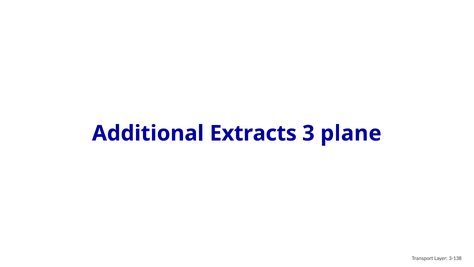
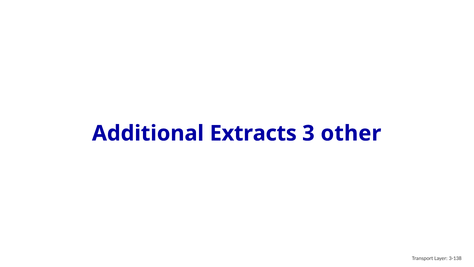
plane: plane -> other (351, 133)
